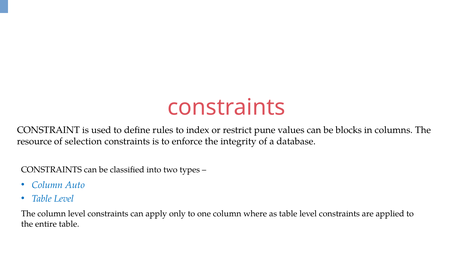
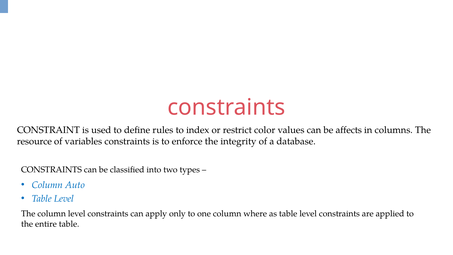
pune: pune -> color (265, 130)
blocks: blocks -> affects (349, 130)
selection: selection -> variables (83, 141)
